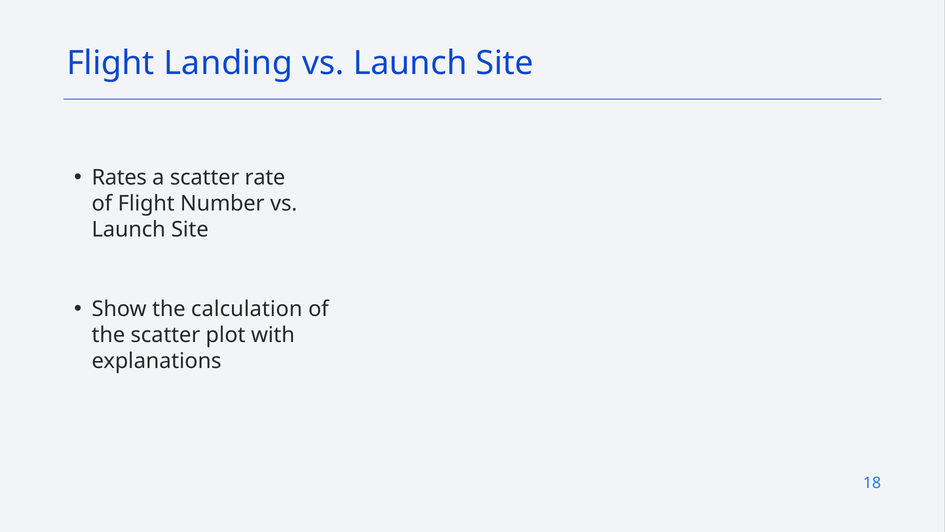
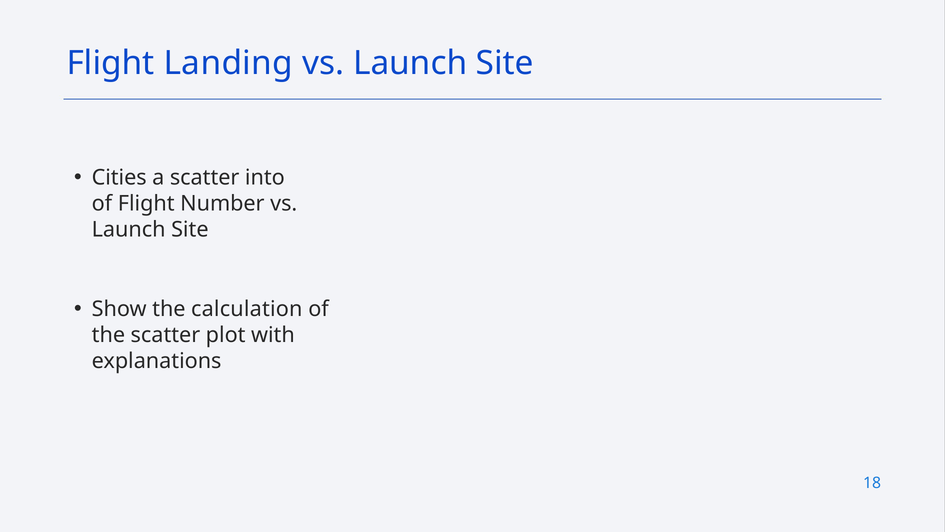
Rates: Rates -> Cities (119, 177)
rate: rate -> into (265, 177)
